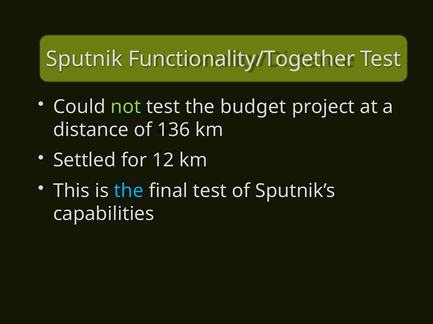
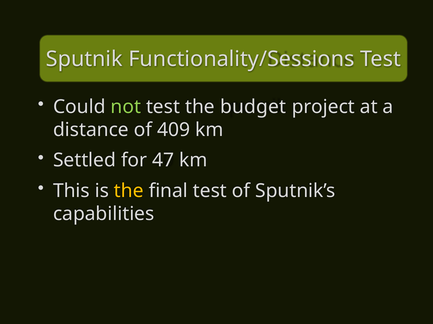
Functionality/Together: Functionality/Together -> Functionality/Sessions (241, 59)
136: 136 -> 409 (174, 130)
12: 12 -> 47 (163, 161)
the colour: light blue -> yellow (129, 191)
